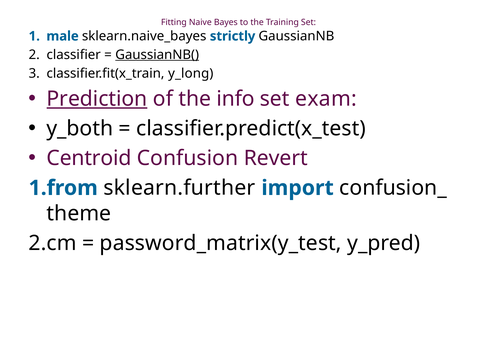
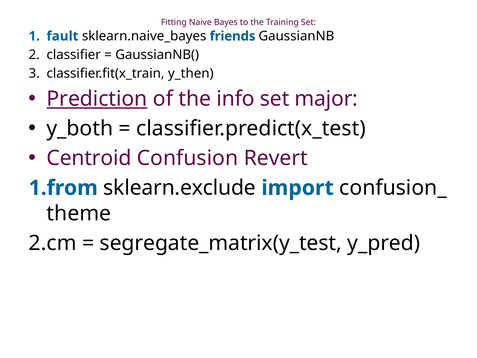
male: male -> fault (62, 36)
strictly: strictly -> friends (233, 36)
GaussianNB( underline: present -> none (157, 55)
y_long: y_long -> y_then (191, 73)
exam: exam -> major (326, 99)
sklearn.further: sklearn.further -> sklearn.exclude (180, 188)
password_matrix(y_test: password_matrix(y_test -> segregate_matrix(y_test (221, 243)
